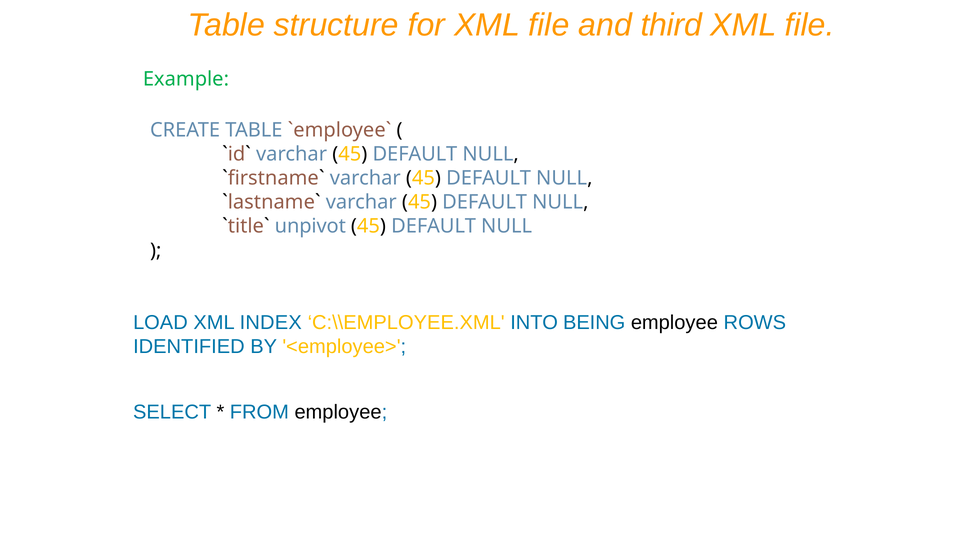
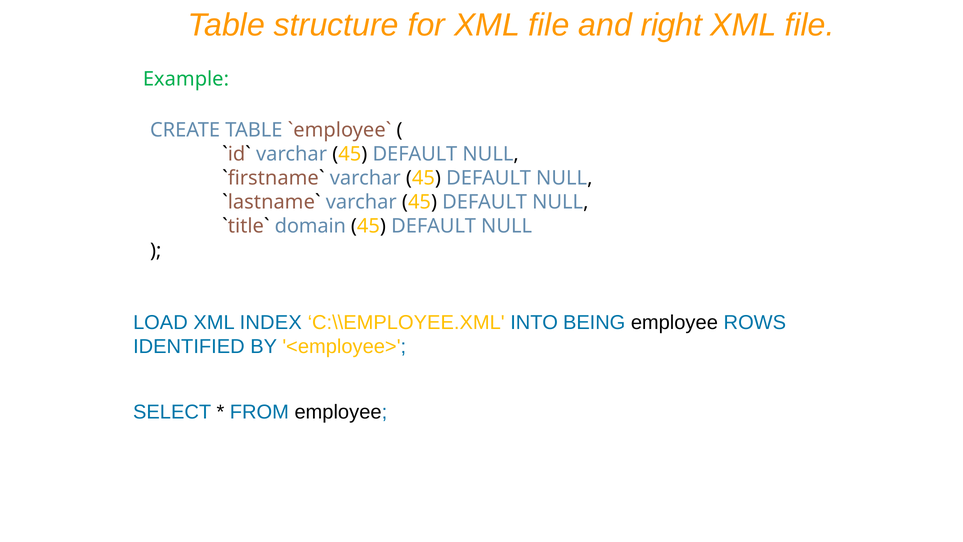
third: third -> right (671, 25)
unpivot: unpivot -> domain (310, 226)
